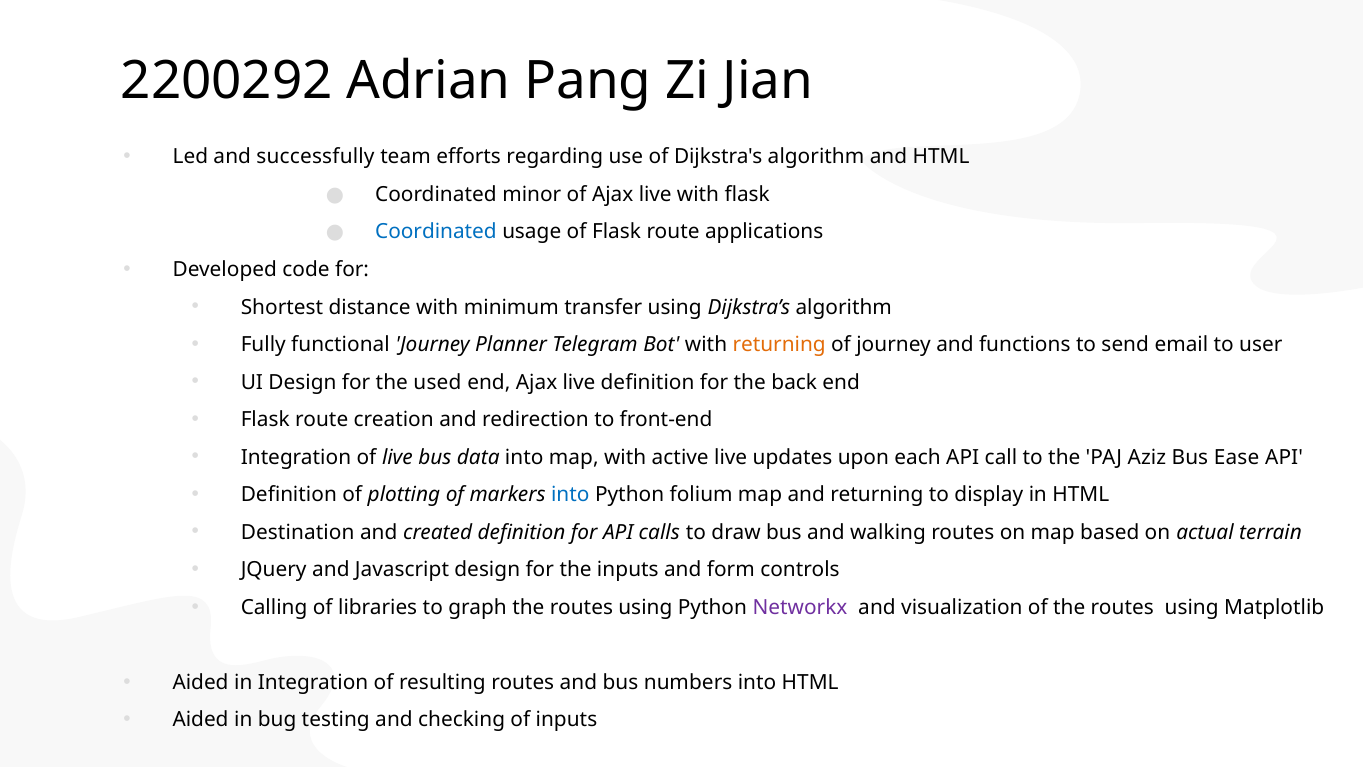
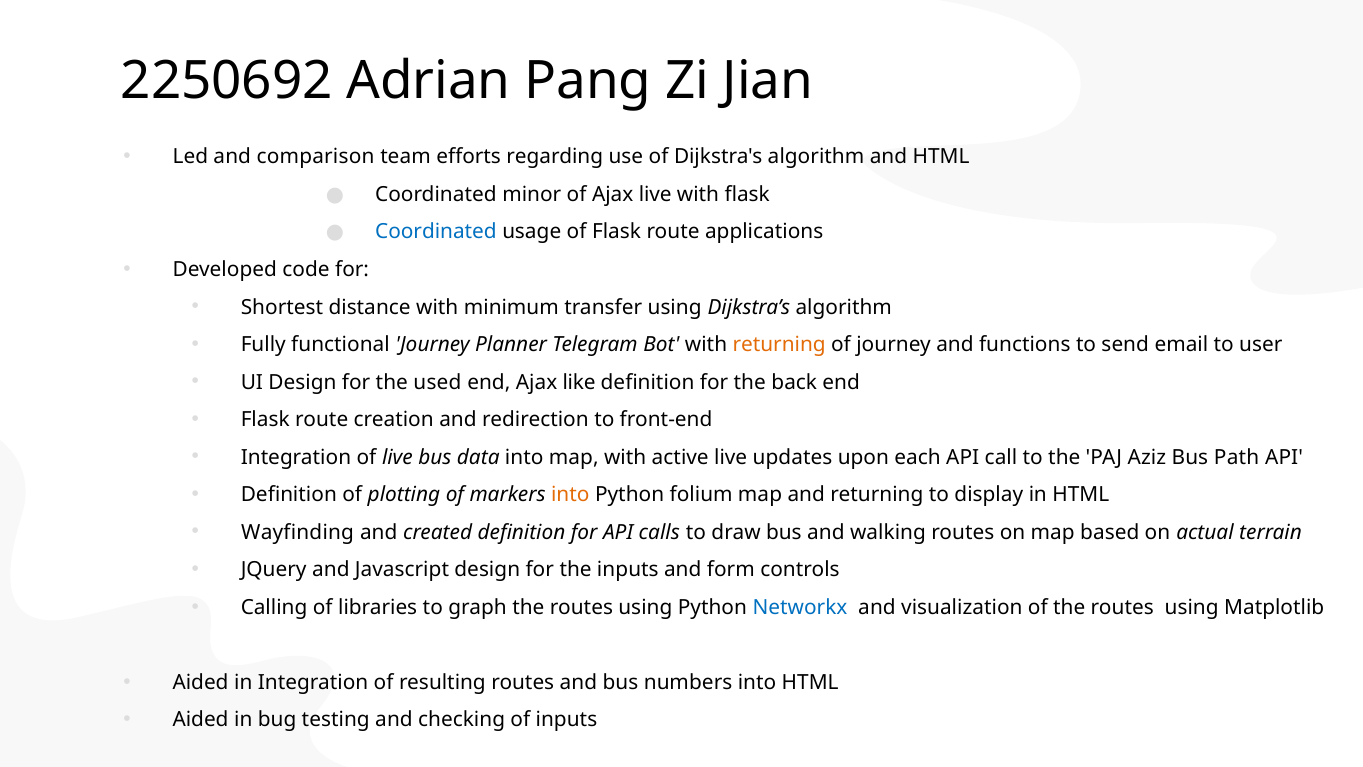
2200292: 2200292 -> 2250692 (227, 81)
successfully: successfully -> comparison (316, 157)
end Ajax live: live -> like (579, 382)
Ease: Ease -> Path (1237, 457)
into colour: blue -> orange (570, 495)
Destination: Destination -> Wayfinding (298, 532)
Networkx colour: purple -> blue (800, 607)
